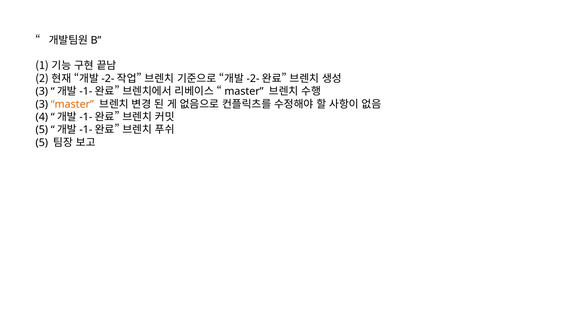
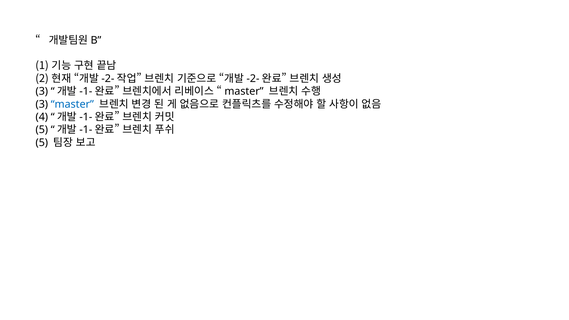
master colour: orange -> blue (72, 104)
